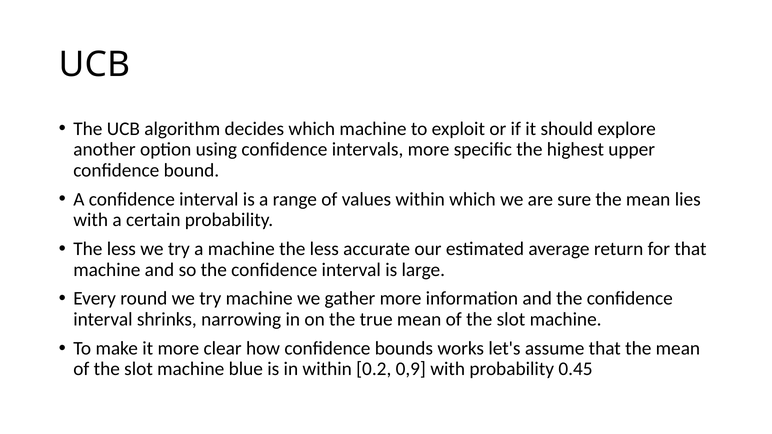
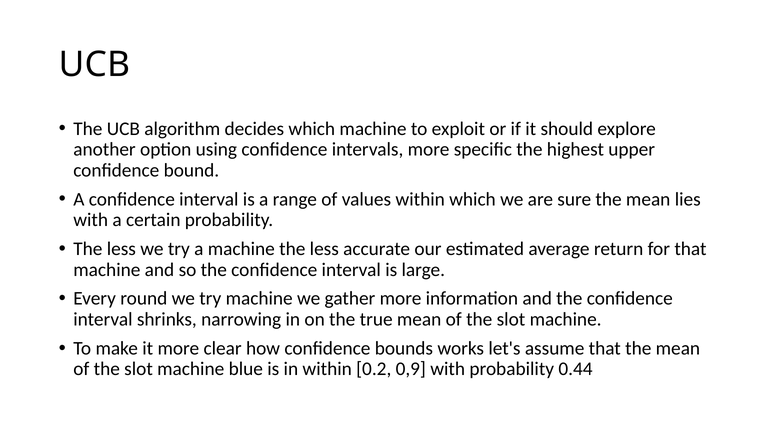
0.45: 0.45 -> 0.44 (576, 369)
